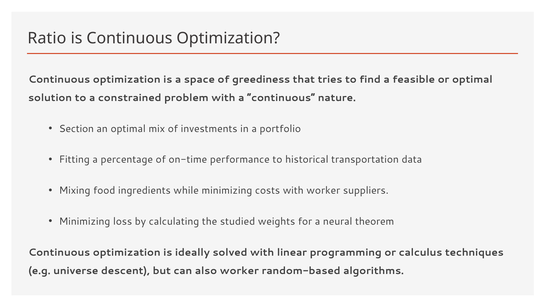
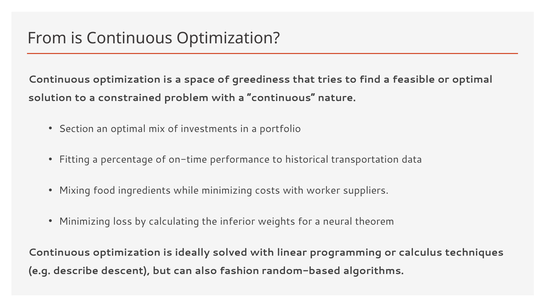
Ratio: Ratio -> From (47, 38)
studied: studied -> inferior (238, 221)
universe: universe -> describe (76, 270)
also worker: worker -> fashion (239, 270)
